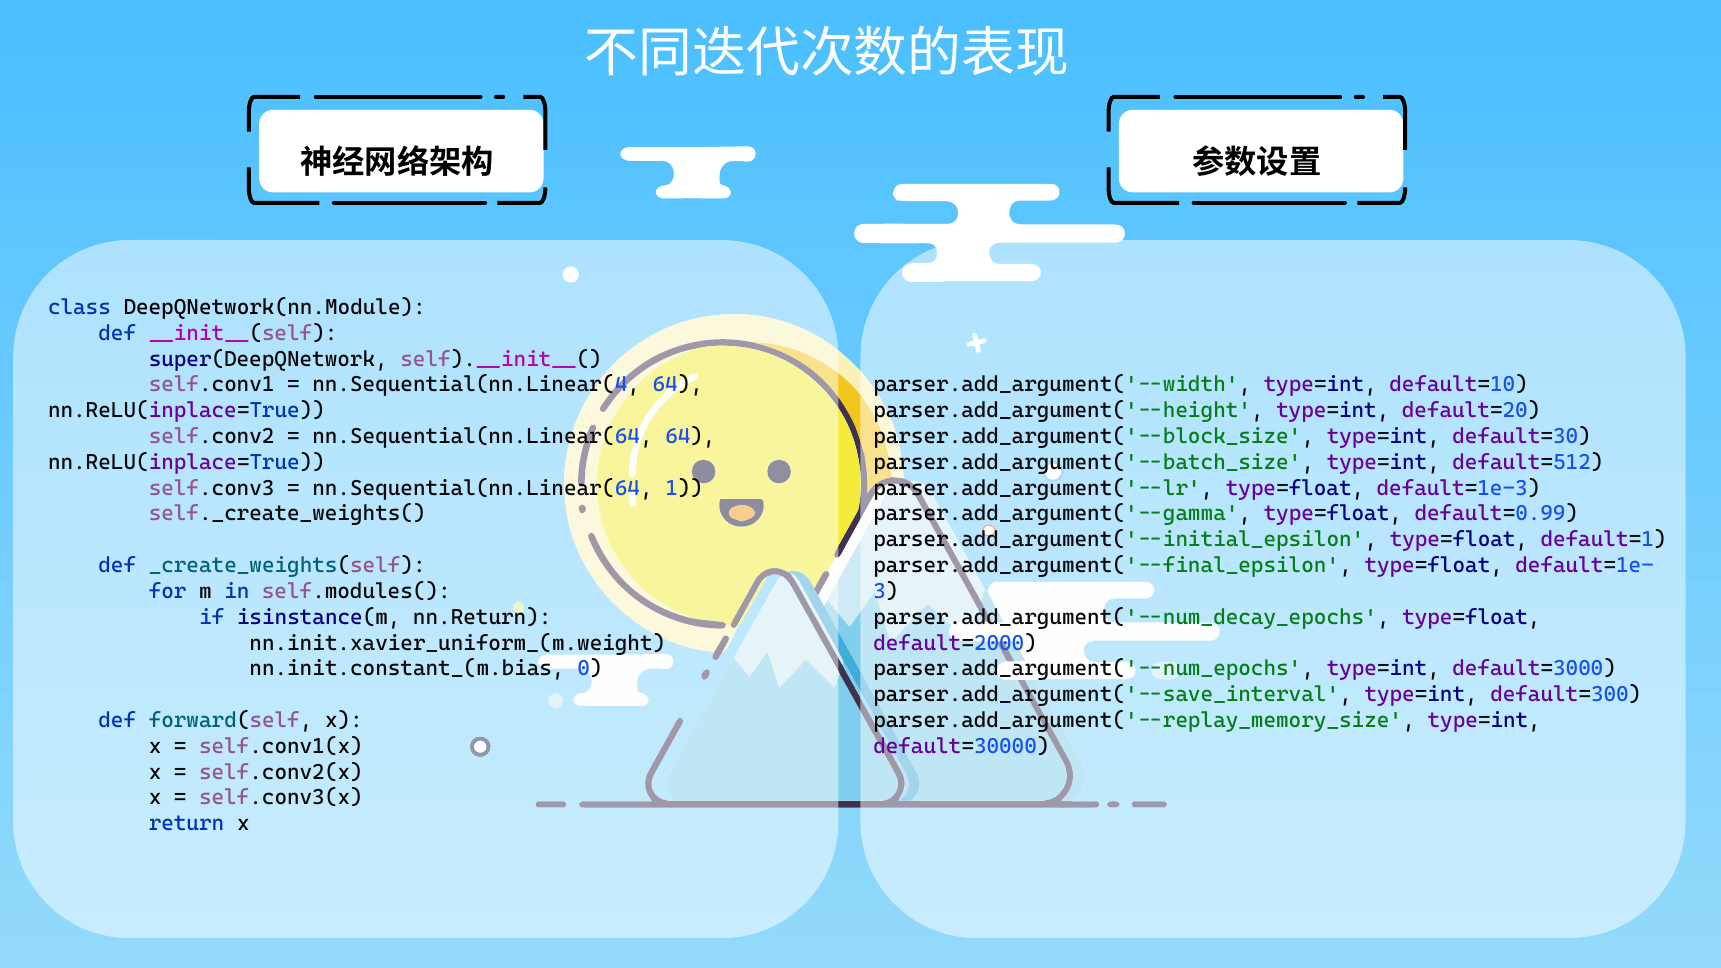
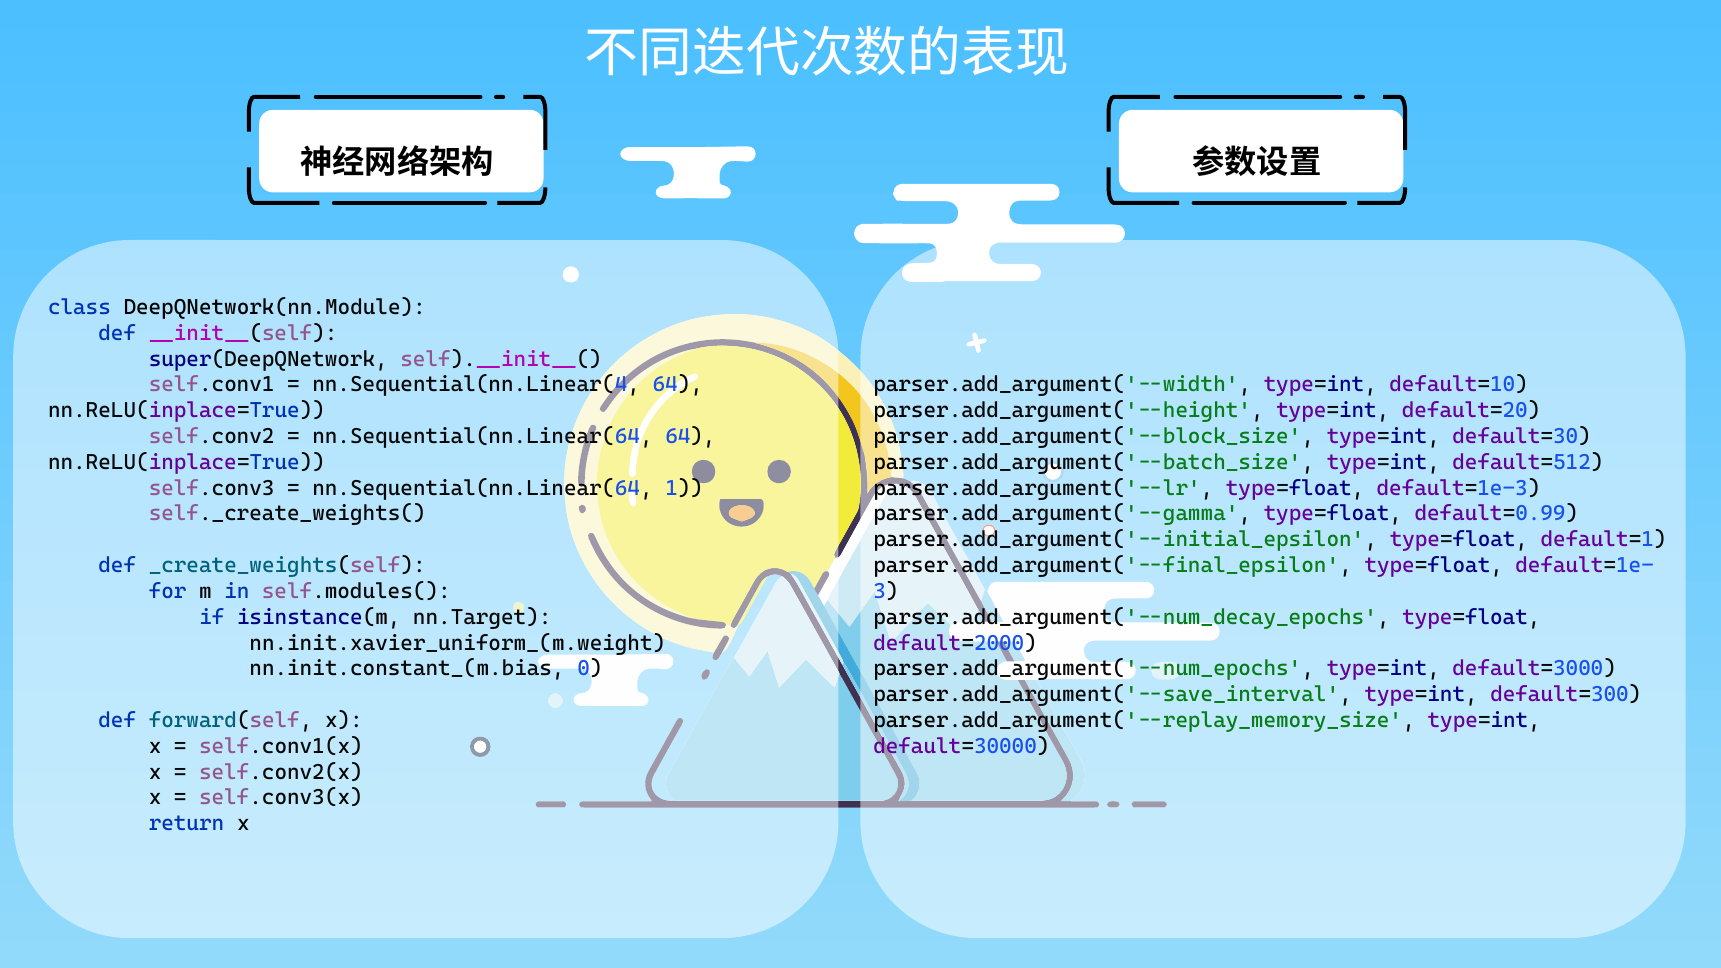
nn.Return: nn.Return -> nn.Target (482, 617)
